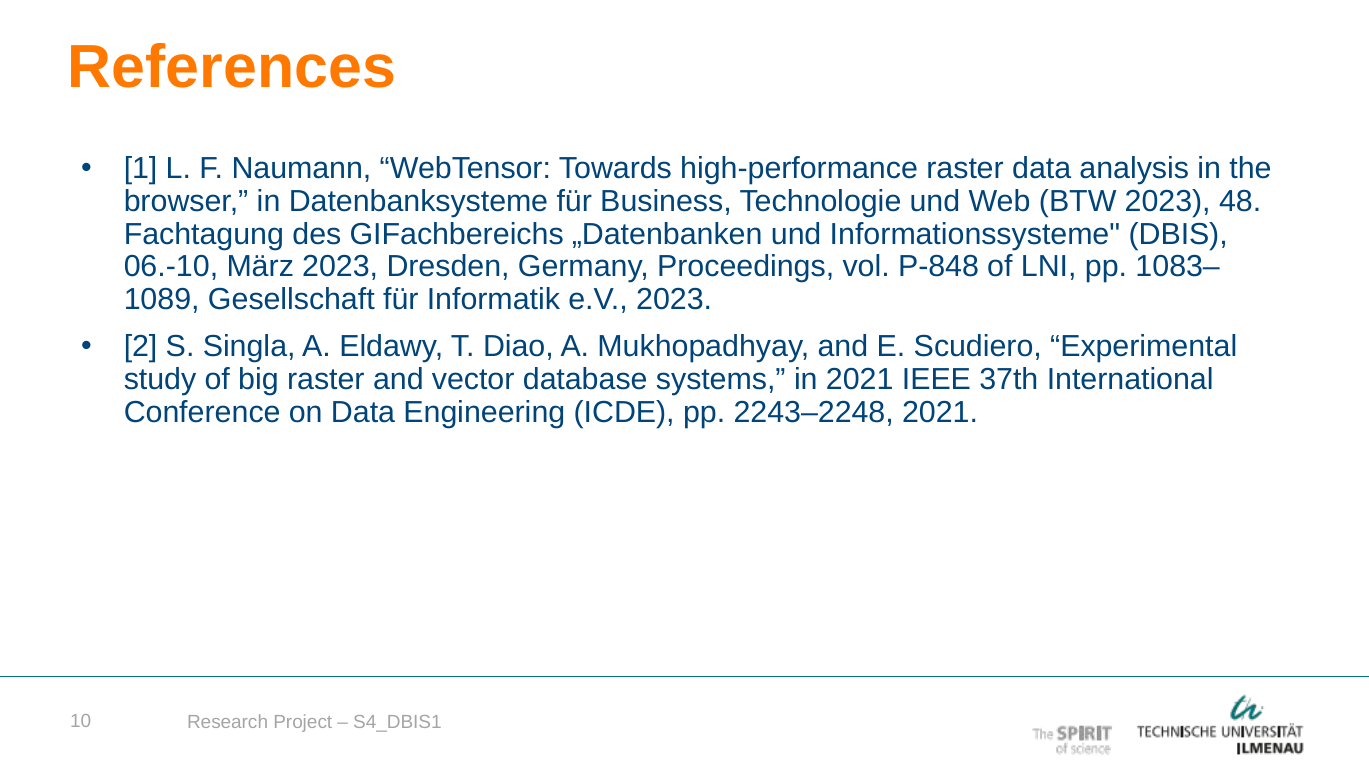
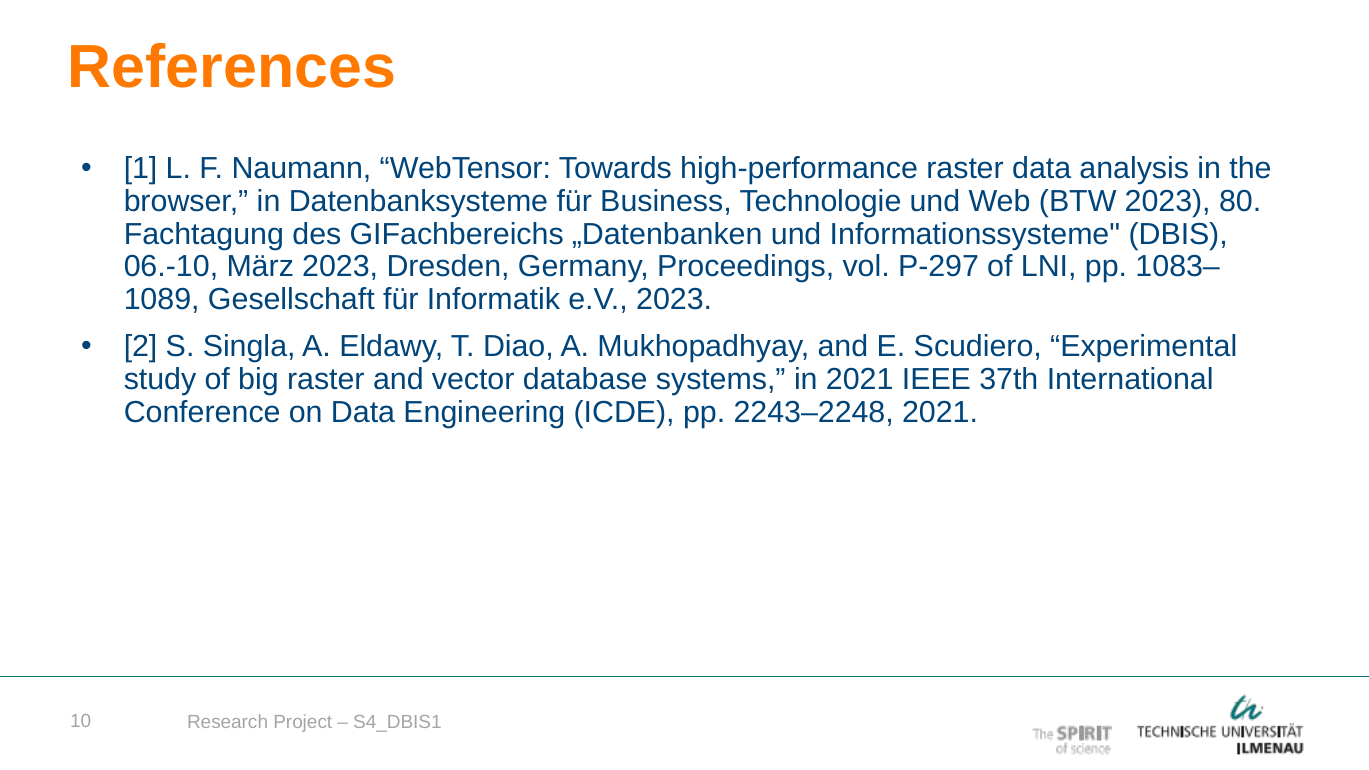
48: 48 -> 80 (1240, 201)
P-848: P-848 -> P-297 (939, 267)
